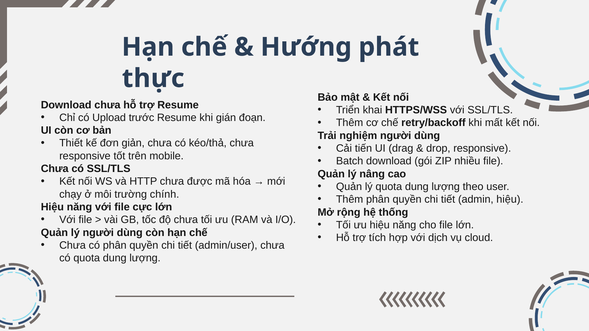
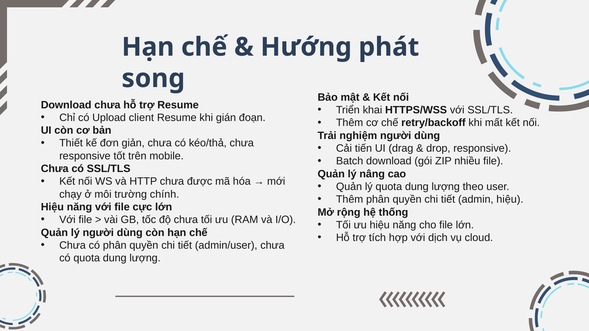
thực: thực -> song (153, 78)
trước: trước -> client (141, 118)
